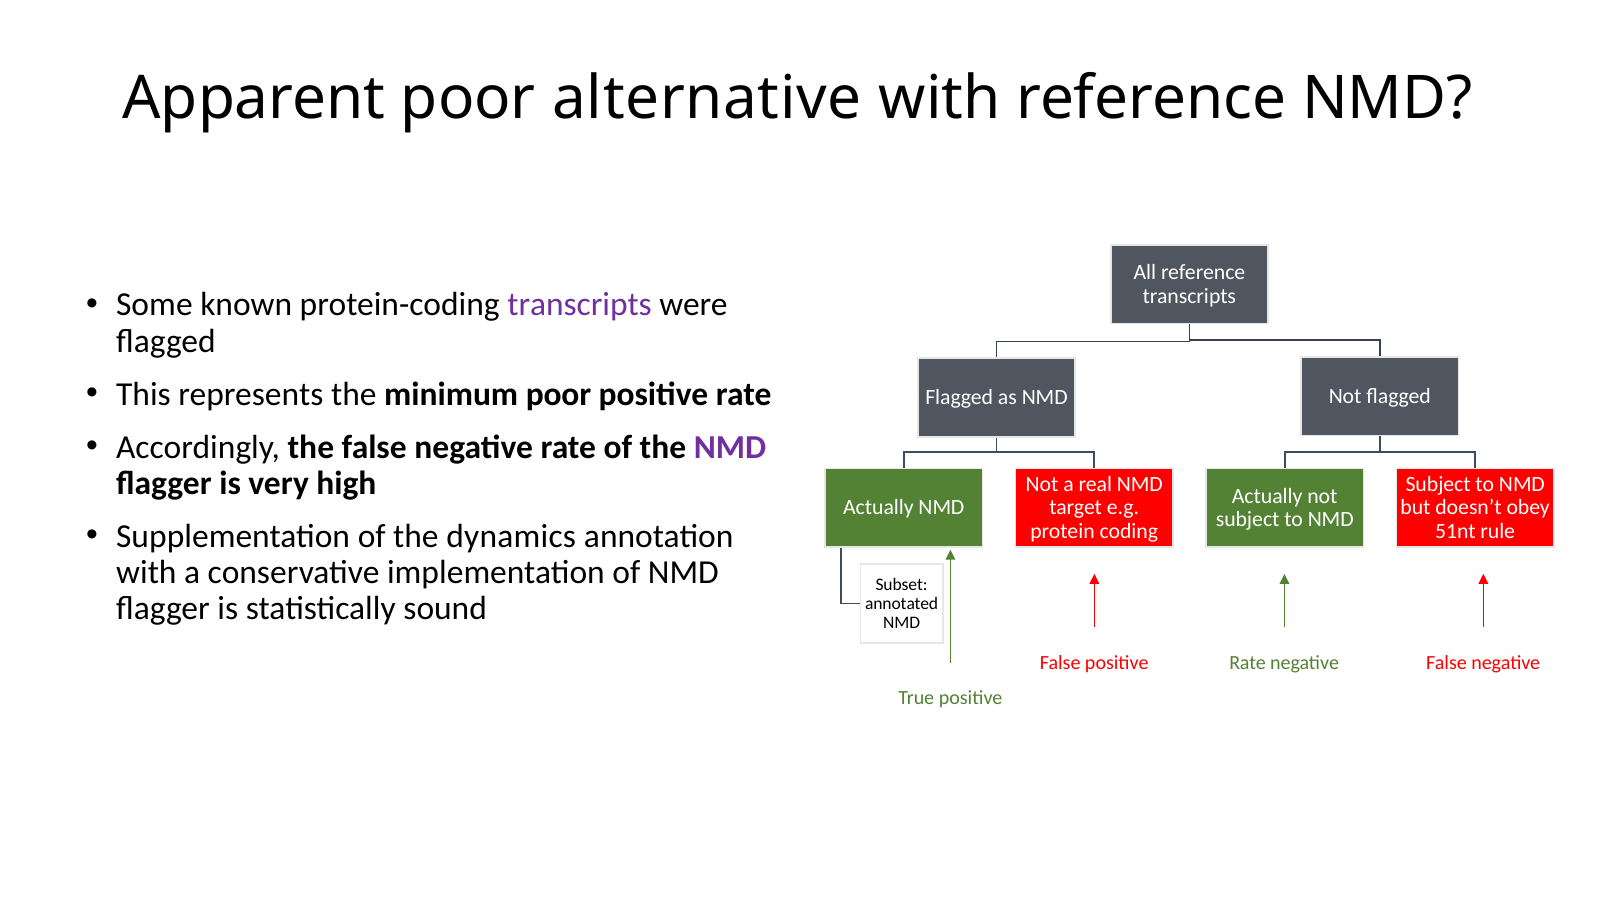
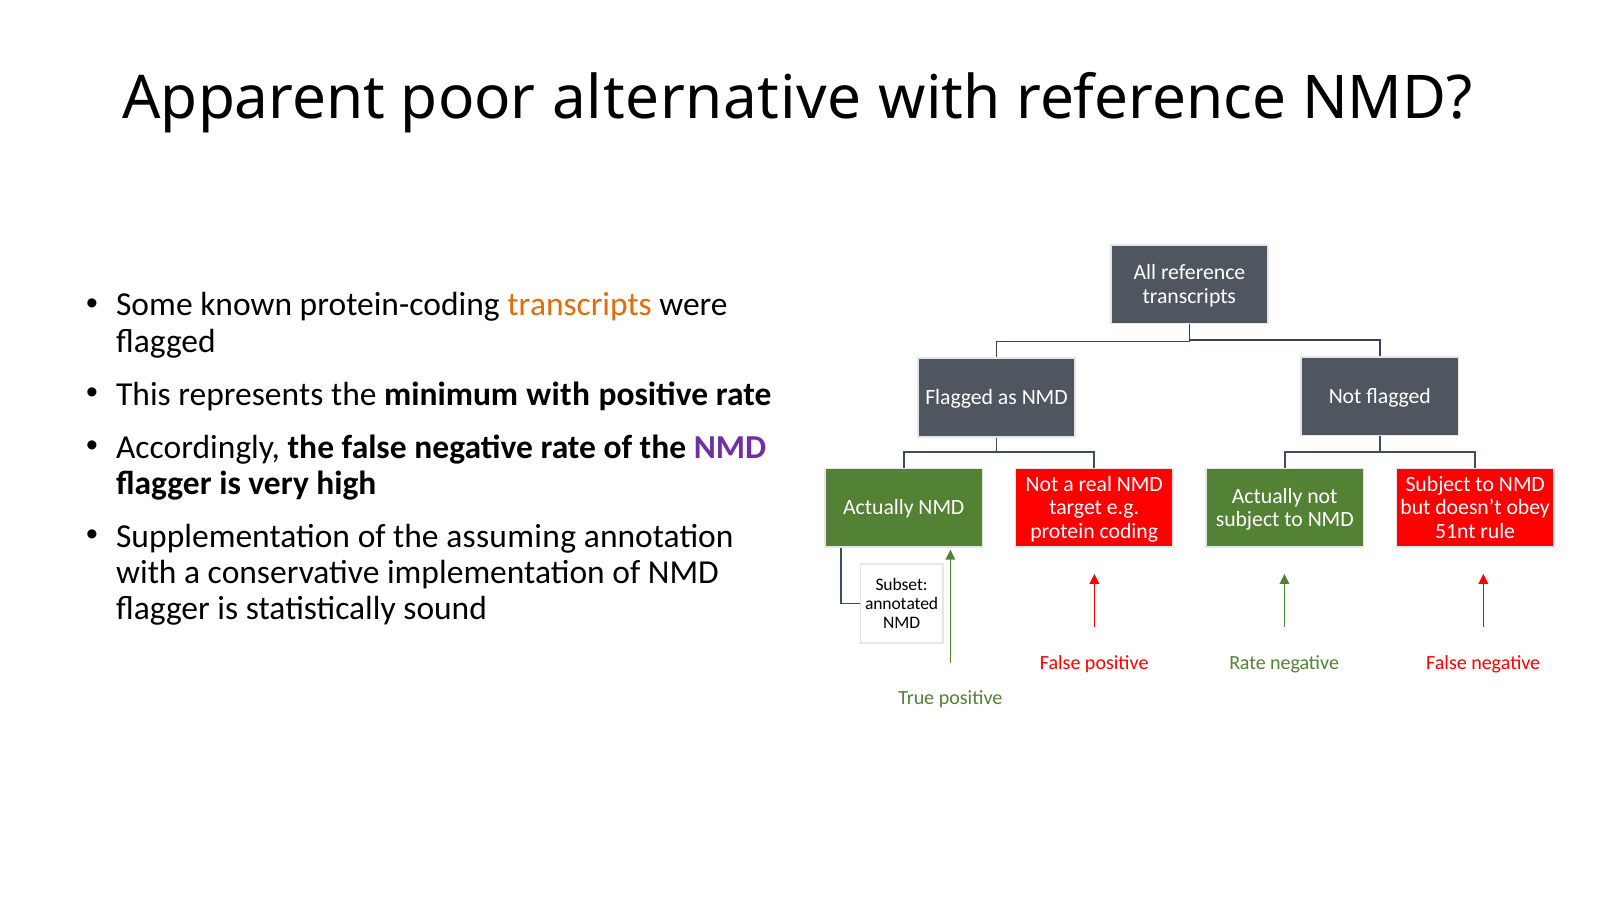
transcripts colour: purple -> orange (580, 305)
minimum poor: poor -> with (558, 394)
dynamics: dynamics -> assuming (511, 536)
